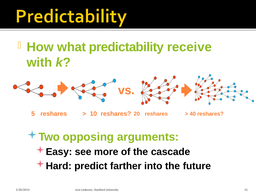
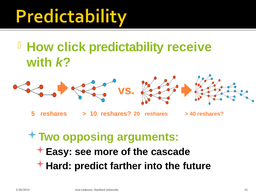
what: what -> click (72, 47)
